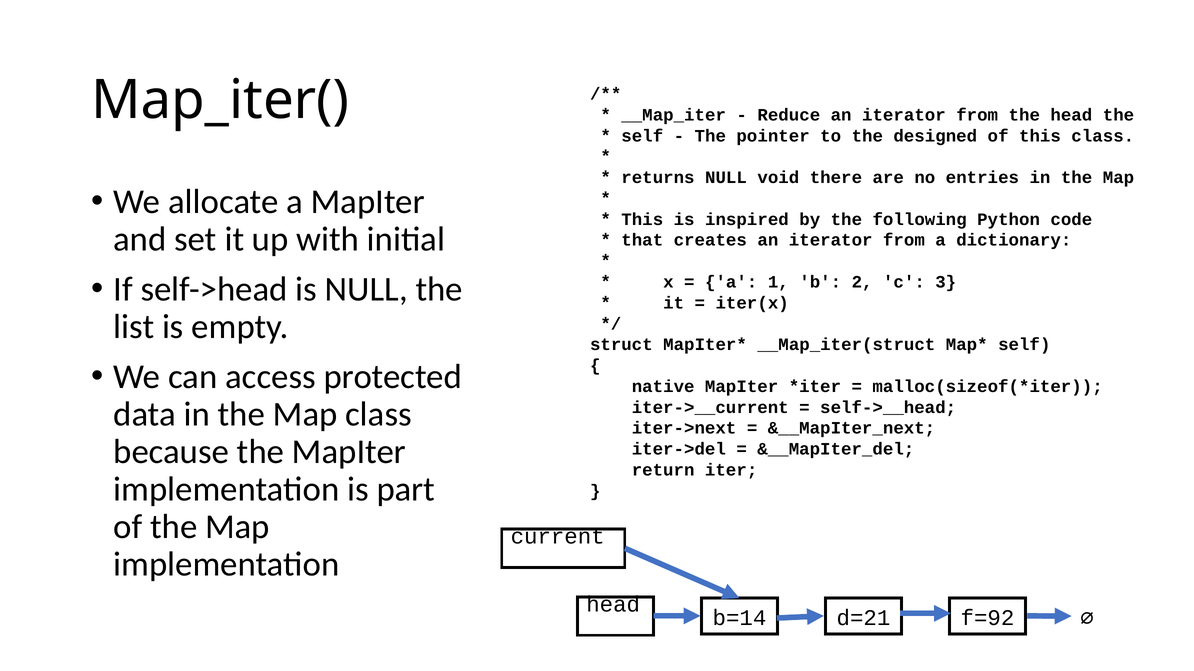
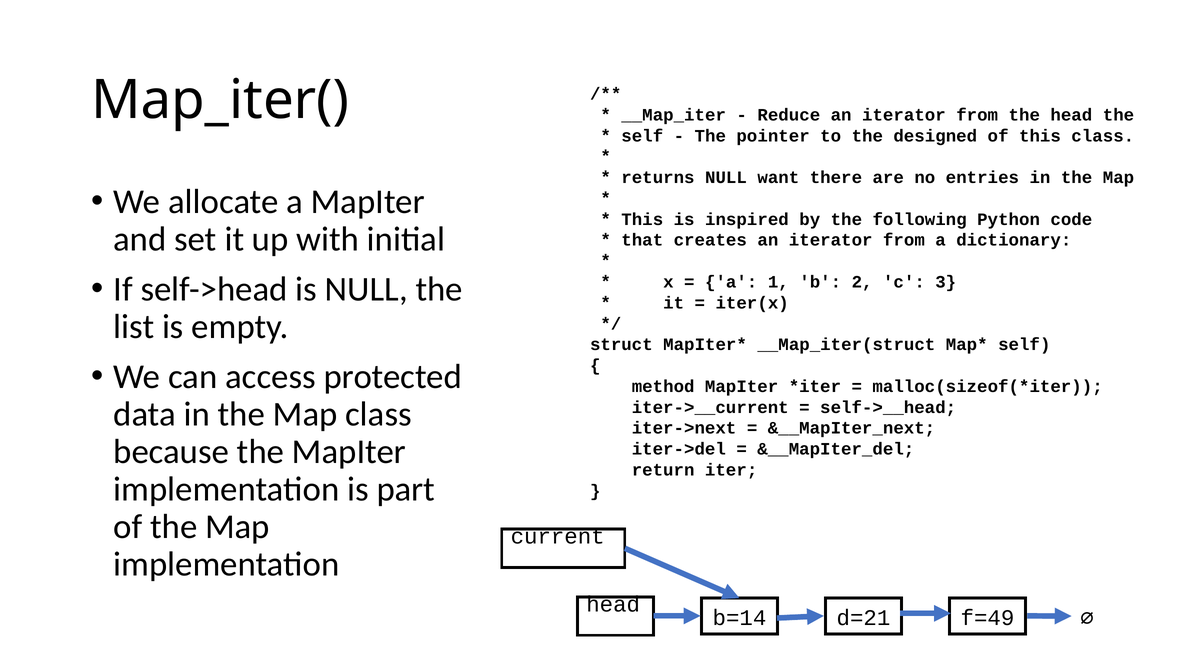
void: void -> want (778, 178)
native: native -> method (663, 387)
f=92: f=92 -> f=49 (987, 618)
